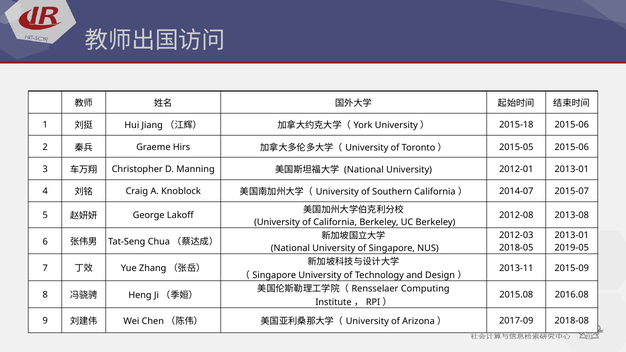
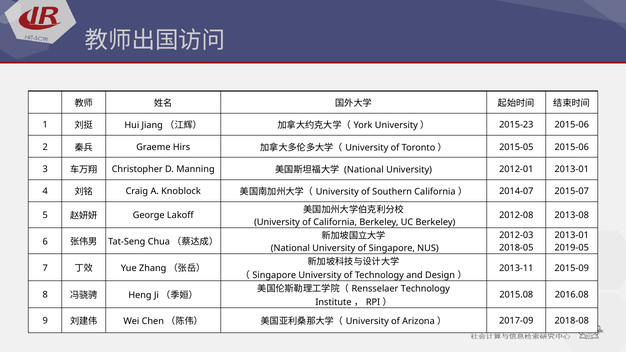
2015-18: 2015-18 -> 2015-23 (516, 125)
Computing: Computing -> Technology (425, 289)
